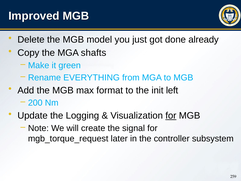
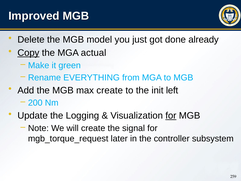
Copy underline: none -> present (28, 53)
shafts: shafts -> actual (94, 53)
max format: format -> create (110, 90)
